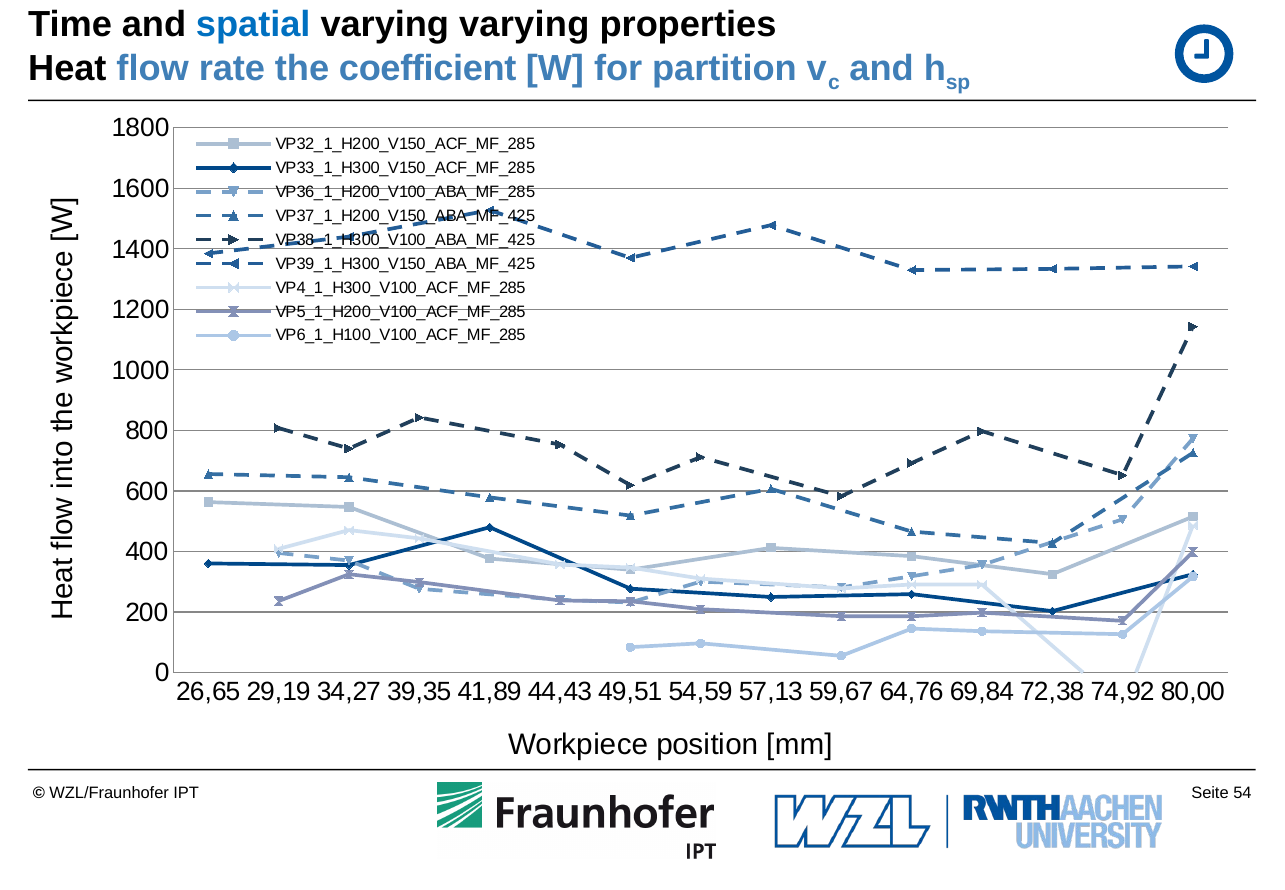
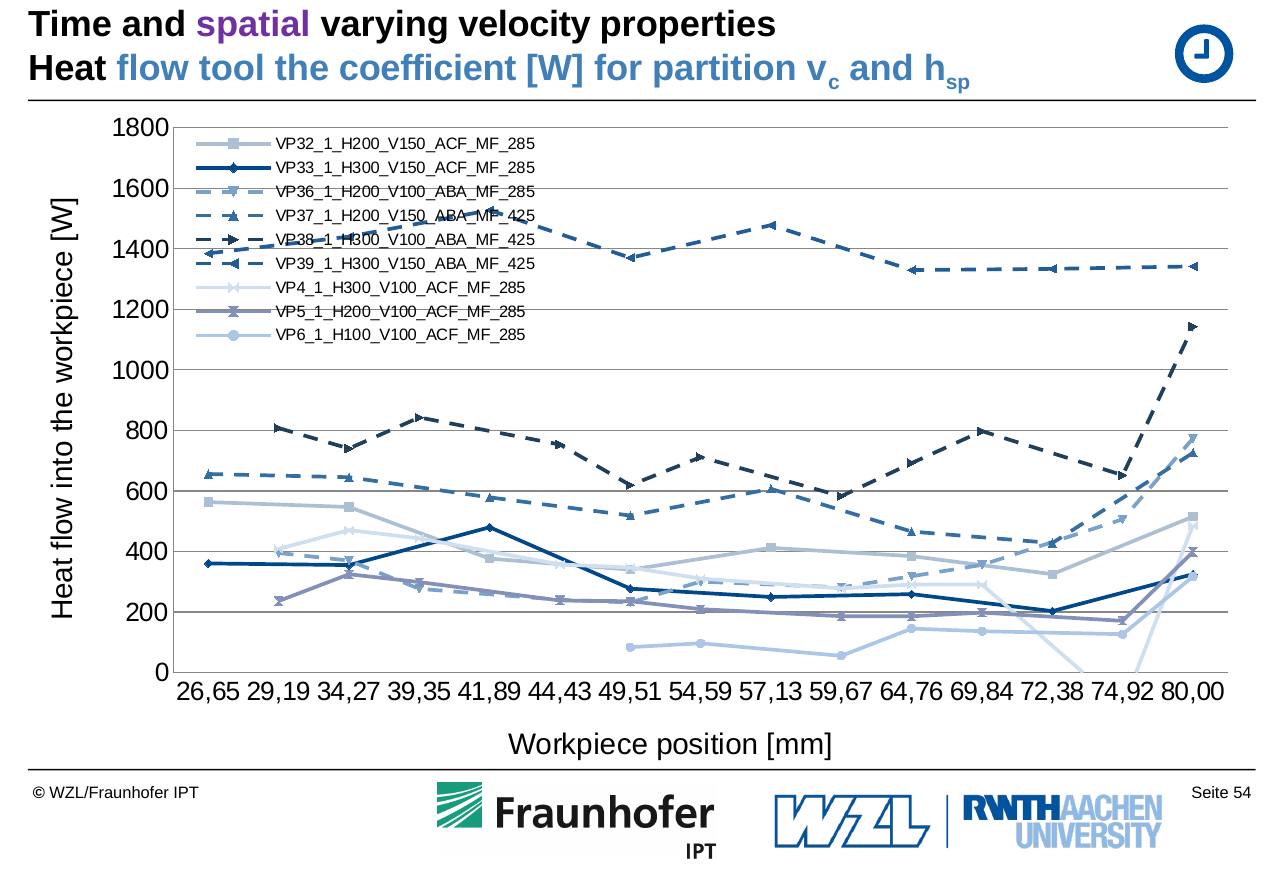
spatial colour: blue -> purple (253, 25)
varying varying: varying -> velocity (525, 25)
rate: rate -> tool (232, 68)
